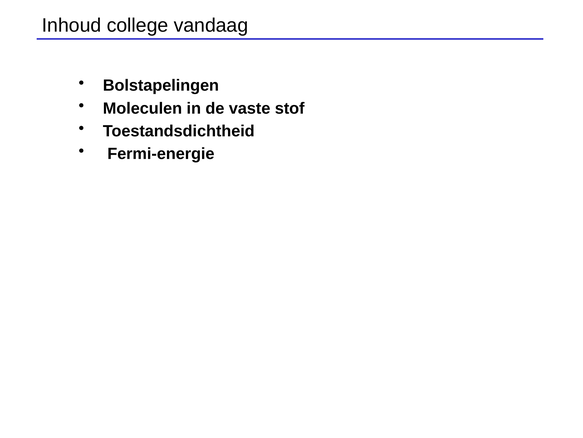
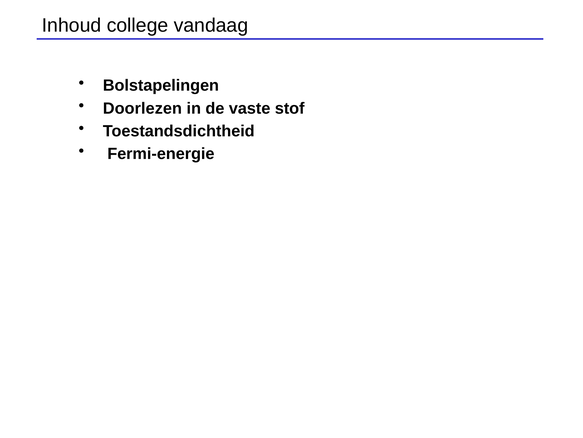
Moleculen: Moleculen -> Doorlezen (142, 108)
